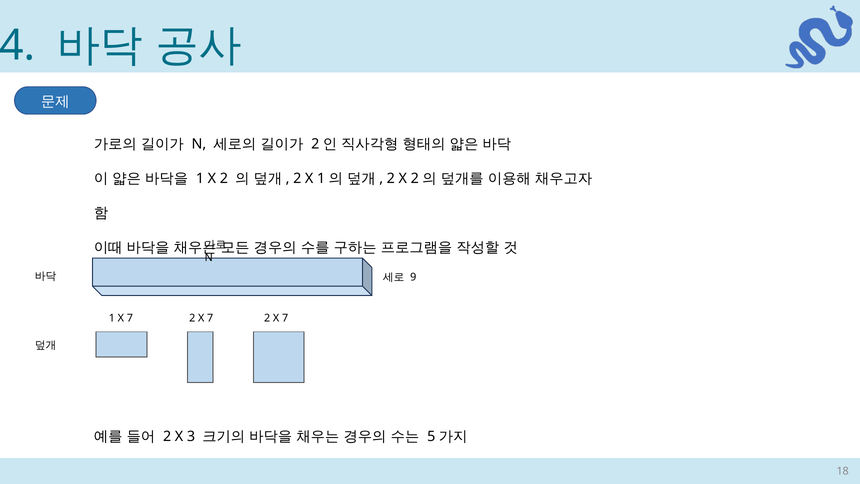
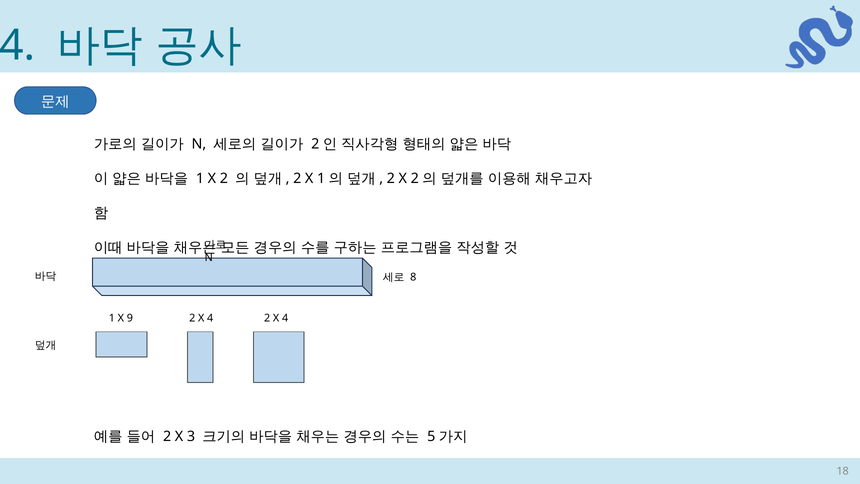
9: 9 -> 8 (413, 277)
1 X 7: 7 -> 9 (130, 318)
7: 7 -> 4 (210, 318)
7: 7 -> 4 (285, 318)
